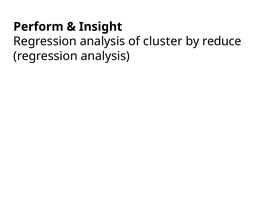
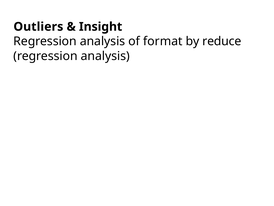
Perform: Perform -> Outliers (38, 27)
cluster: cluster -> format (163, 41)
